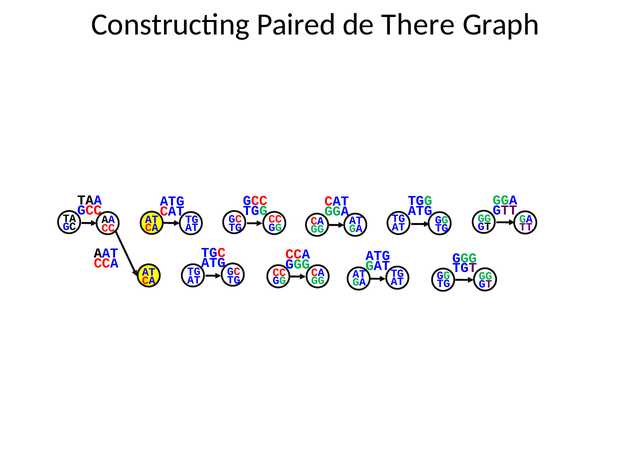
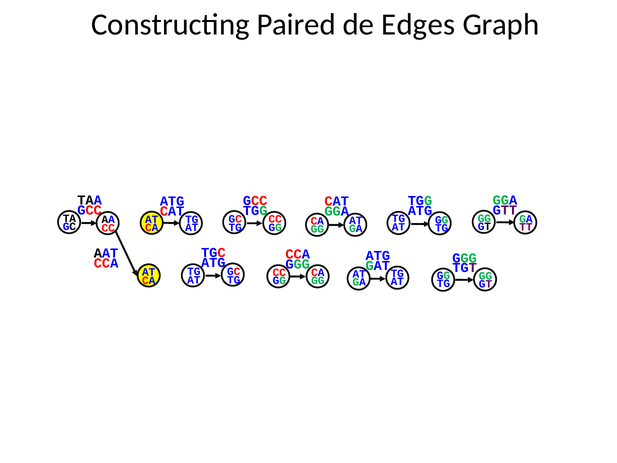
There: There -> Edges (418, 24)
